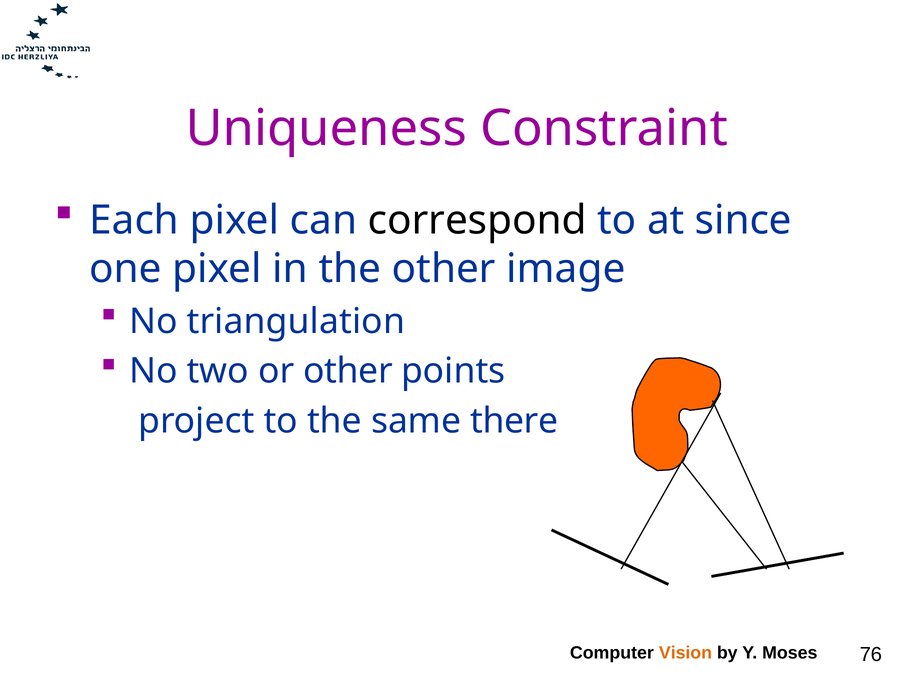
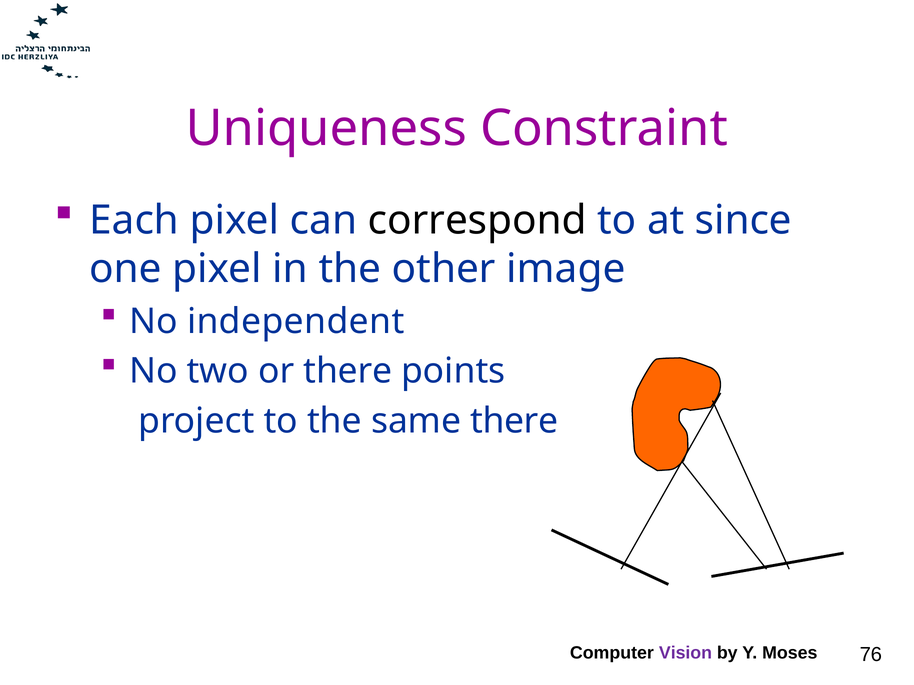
triangulation: triangulation -> independent (296, 322)
or other: other -> there (348, 371)
Vision colour: orange -> purple (685, 653)
